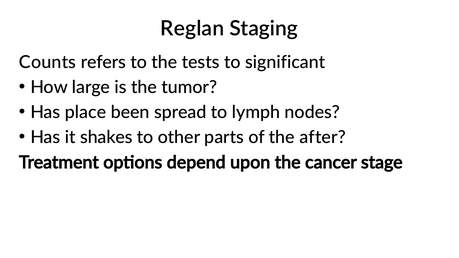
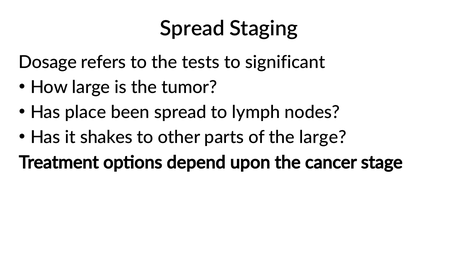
Reglan: Reglan -> Spread (192, 28)
Counts: Counts -> Dosage (48, 62)
the after: after -> large (323, 138)
